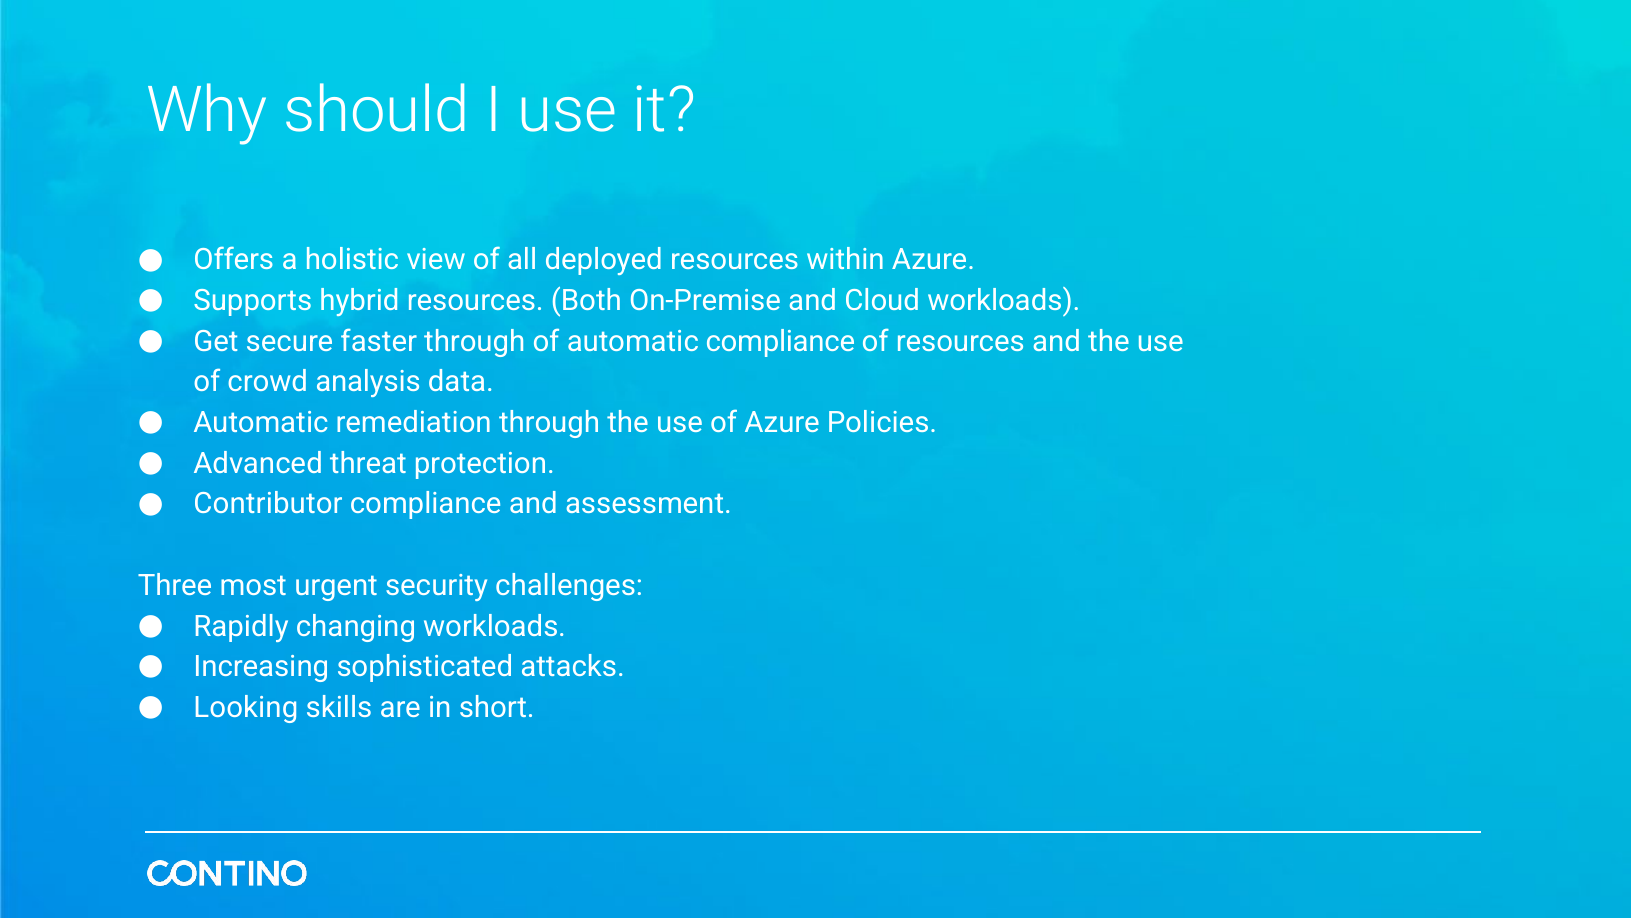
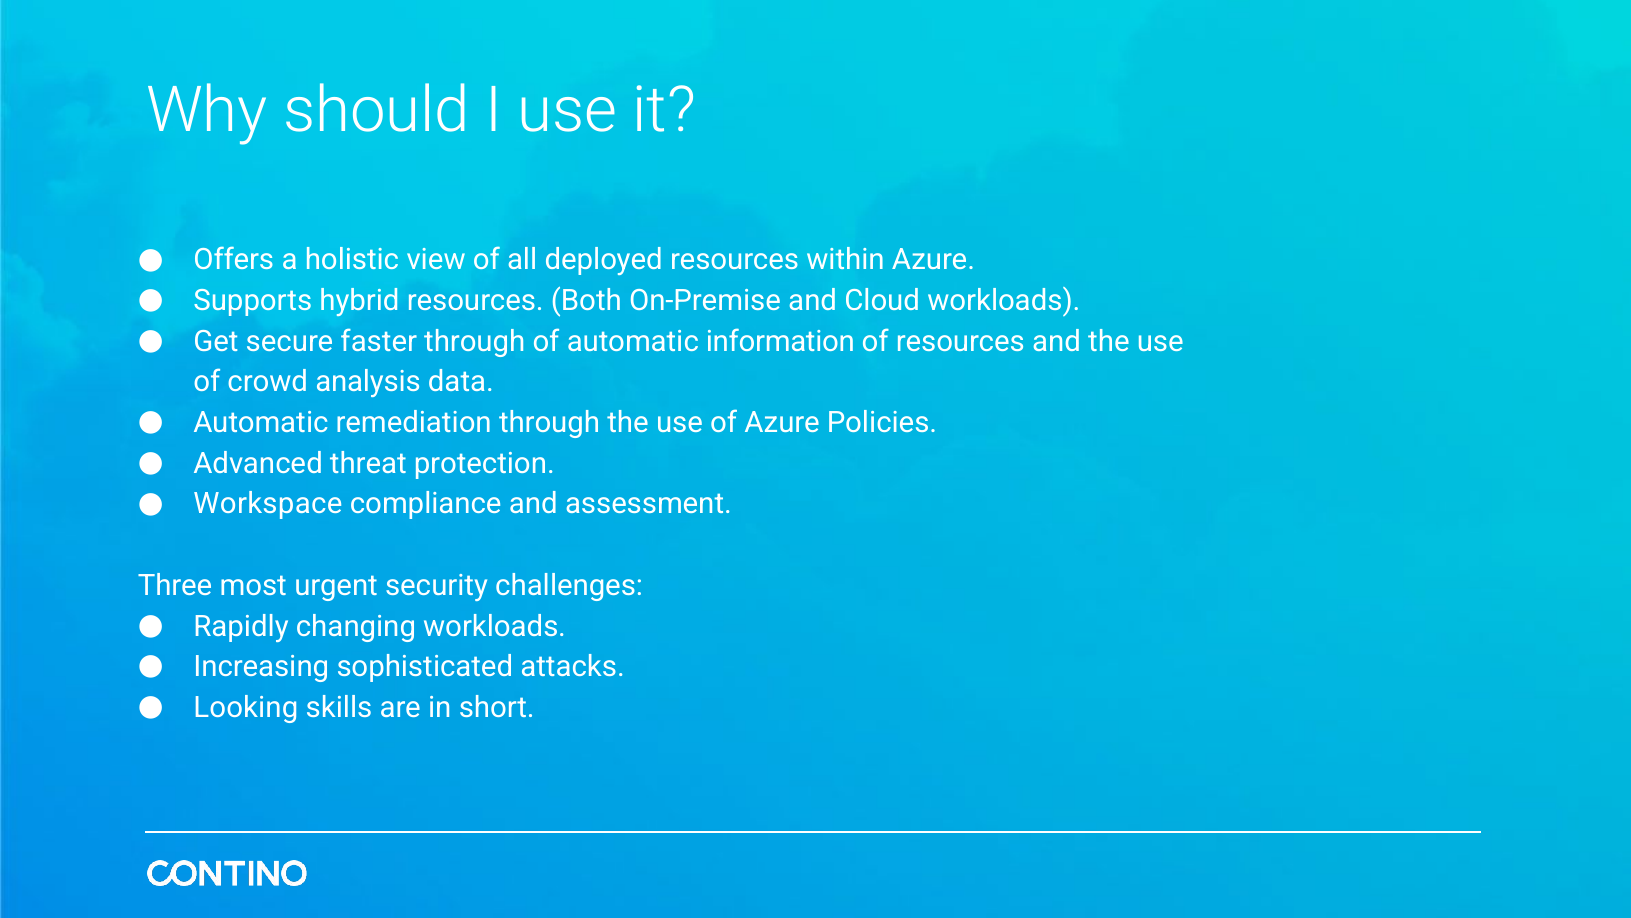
automatic compliance: compliance -> information (780, 341)
Contributor: Contributor -> Workspace (268, 504)
